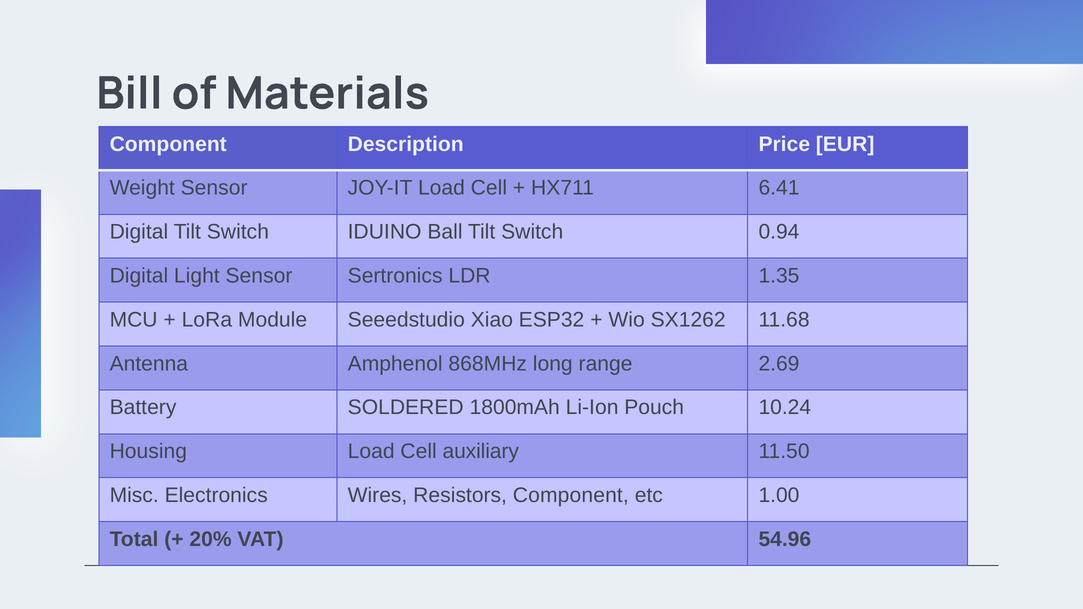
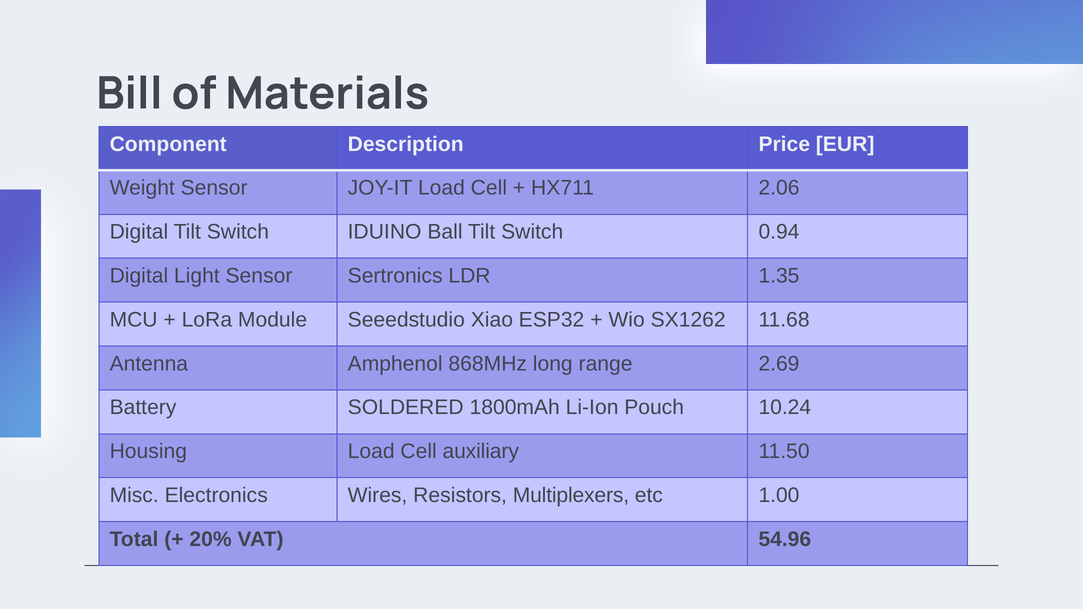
6.41: 6.41 -> 2.06 (779, 188)
Resistors Component: Component -> Multiplexers (571, 495)
